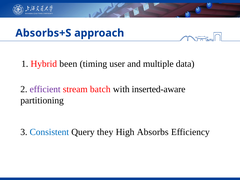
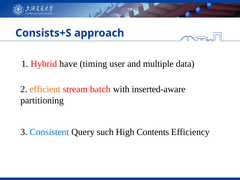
Absorbs+S: Absorbs+S -> Consists+S (43, 33)
been: been -> have (68, 64)
efficient colour: purple -> orange (45, 89)
they: they -> such (105, 132)
Absorbs: Absorbs -> Contents (153, 132)
